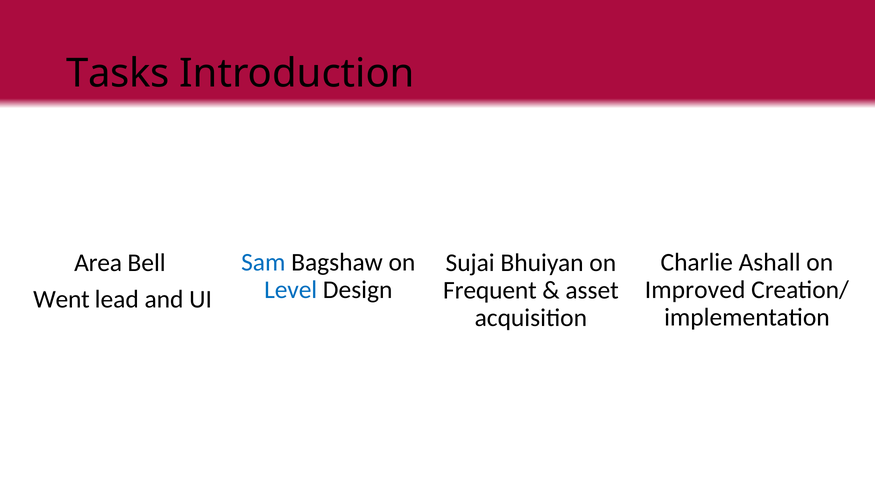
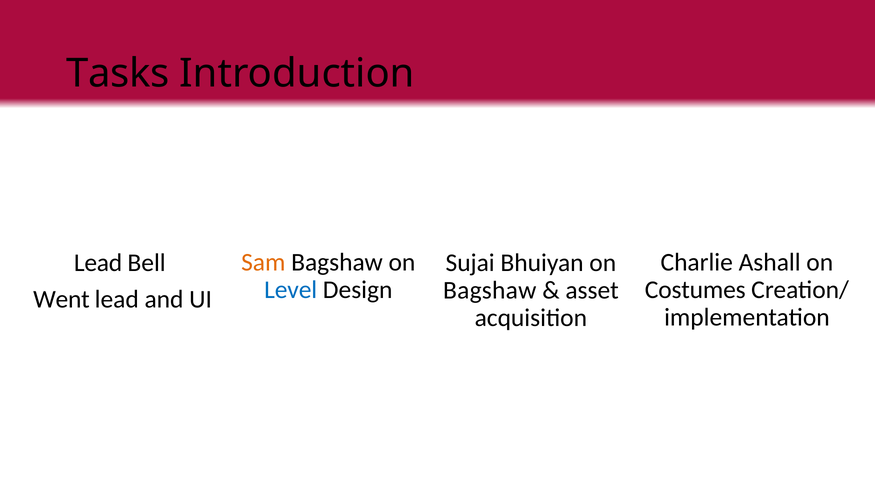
Sam colour: blue -> orange (263, 263)
Area: Area -> Lead (98, 263)
Improved: Improved -> Costumes (695, 290)
Frequent: Frequent -> Bagshaw (490, 290)
